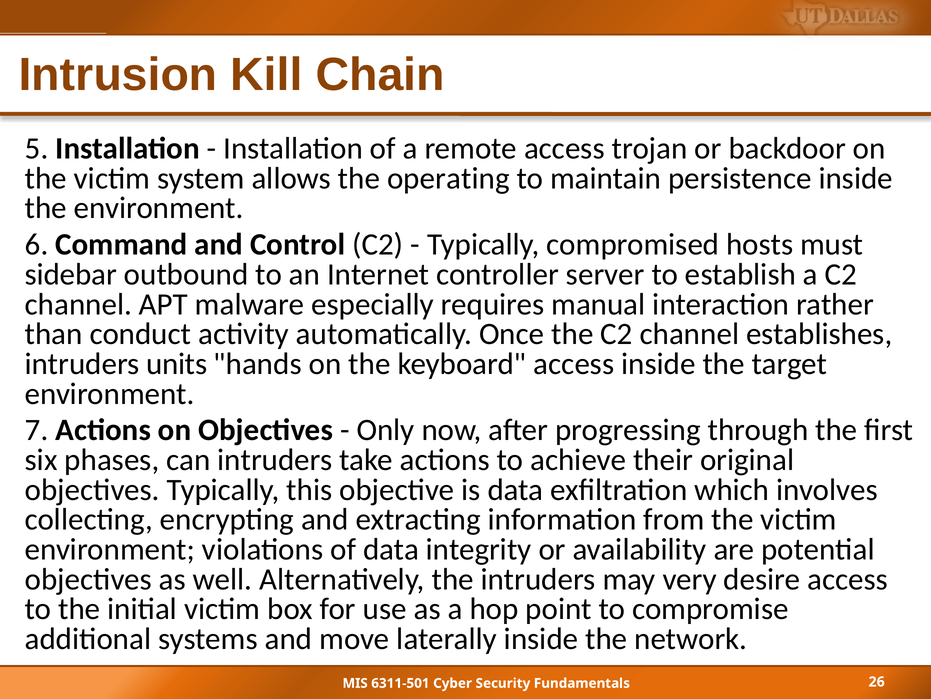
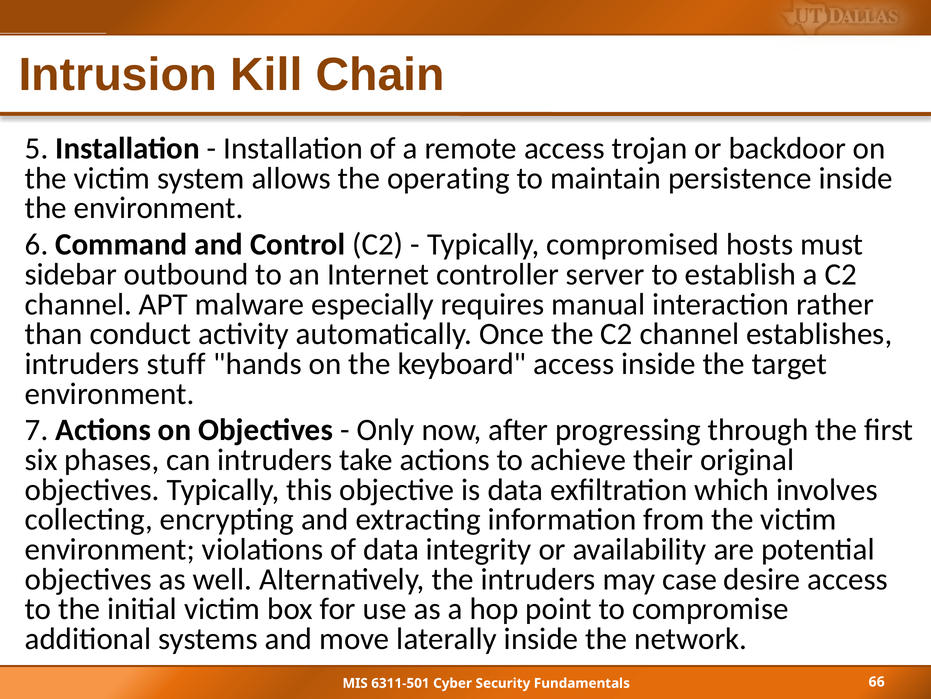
units: units -> stuff (176, 364)
very: very -> case (690, 579)
26: 26 -> 66 (877, 681)
